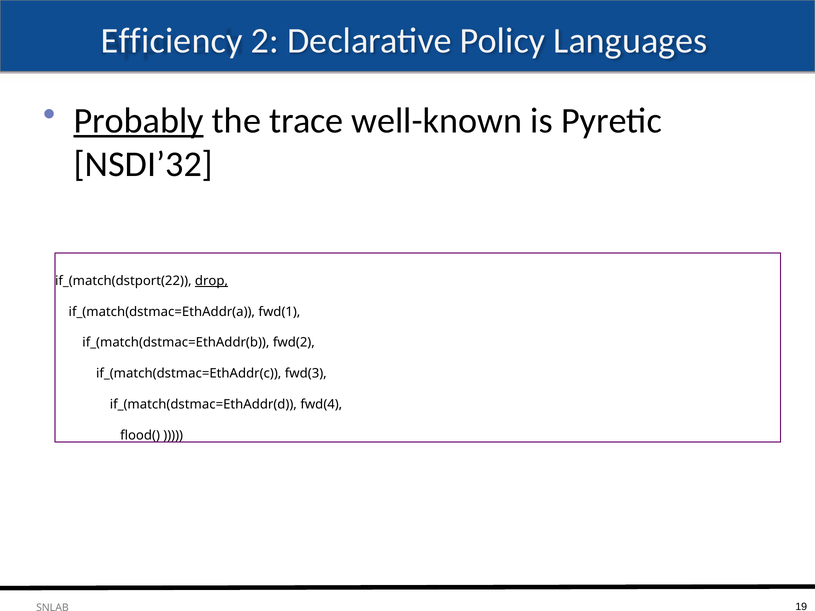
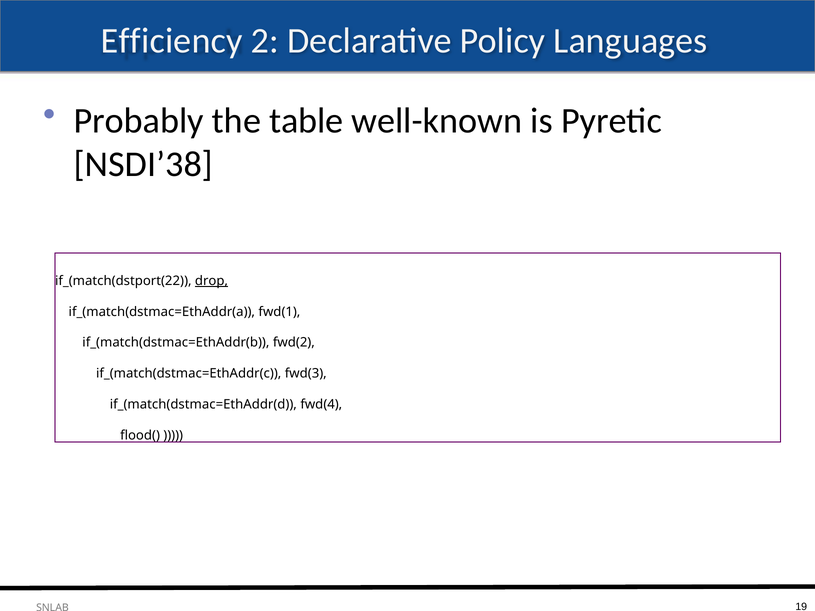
Probably underline: present -> none (139, 121)
trace: trace -> table (306, 121)
NSDI’32: NSDI’32 -> NSDI’38 (143, 164)
